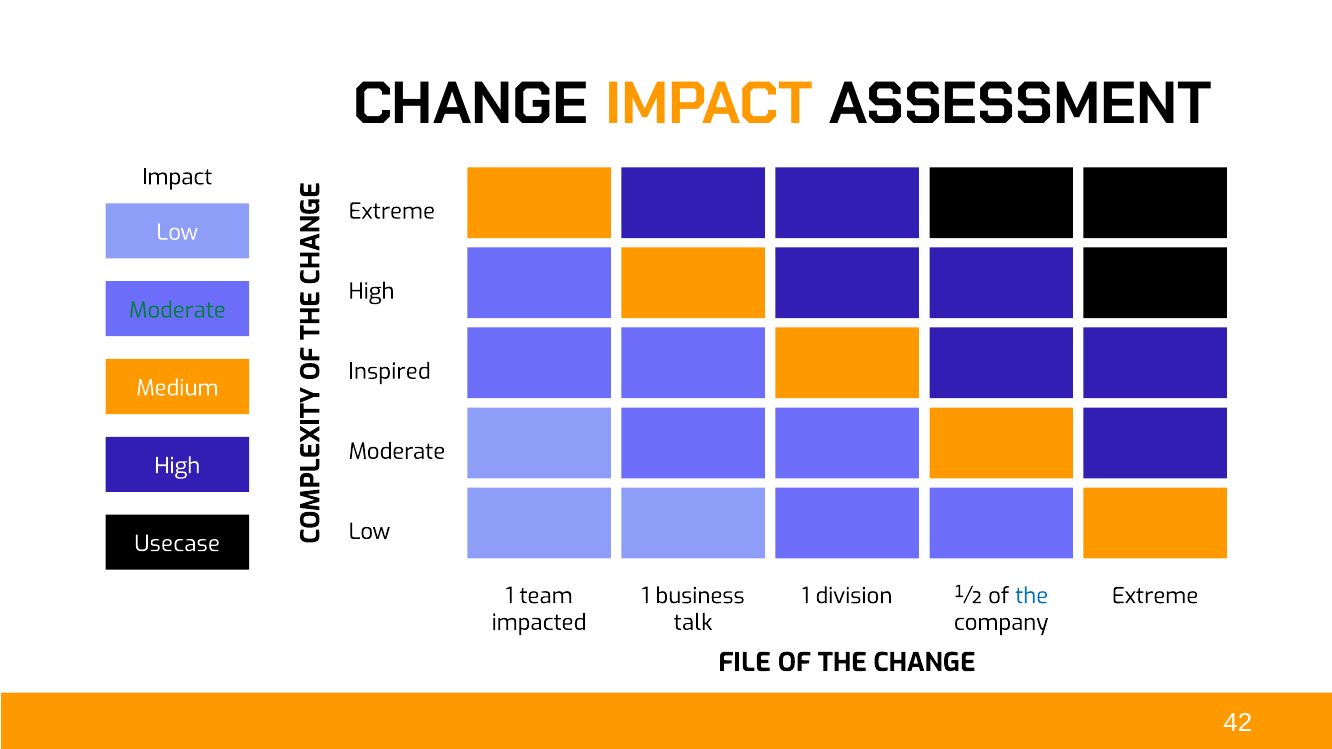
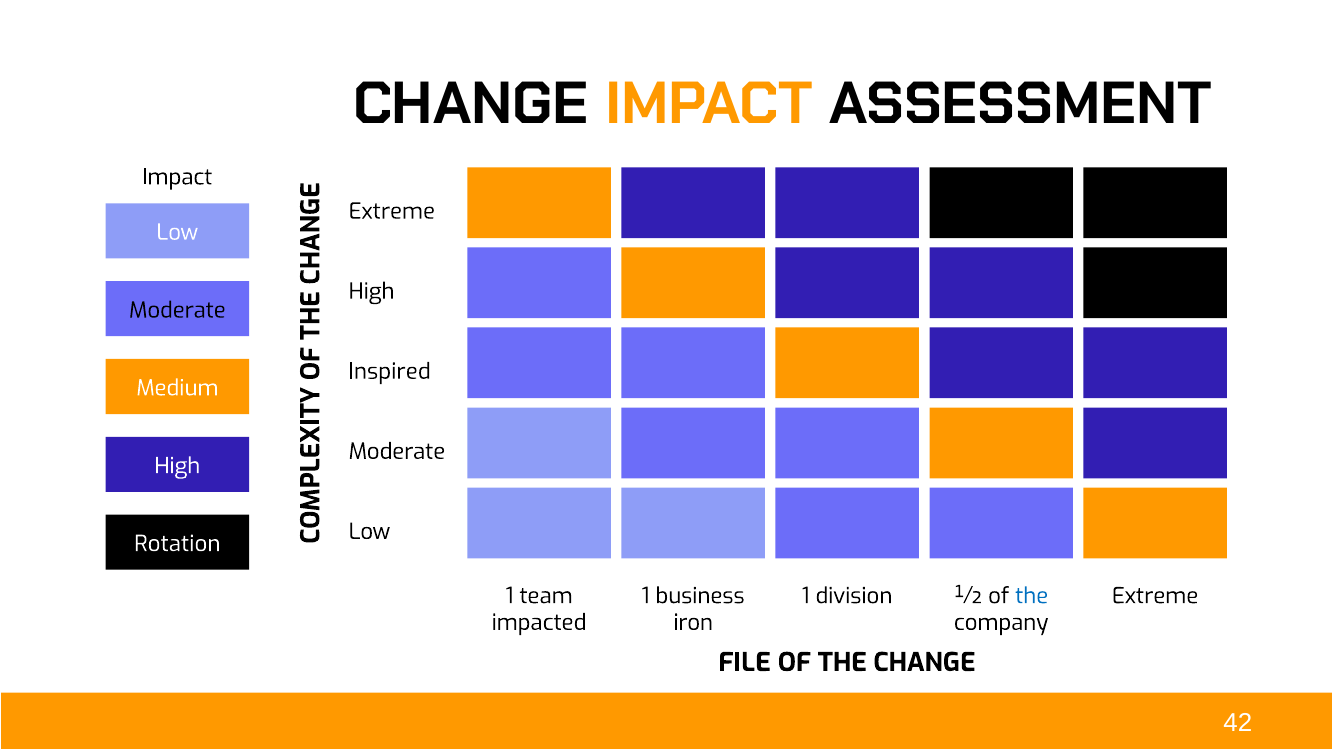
Moderate colour: green -> black (177, 310)
Usecase: Usecase -> Rotation (177, 544)
talk: talk -> iron (693, 623)
